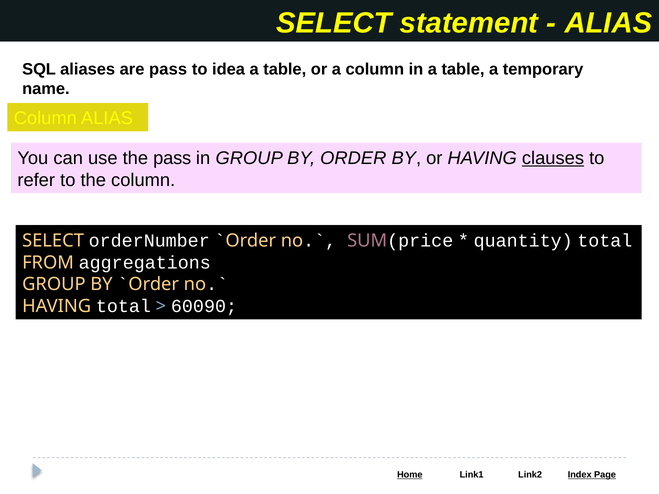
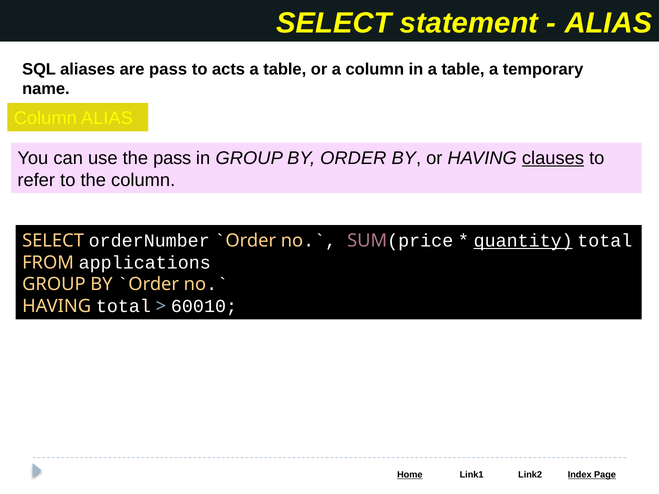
idea: idea -> acts (229, 69)
quantity underline: none -> present (523, 241)
aggregations: aggregations -> applications (145, 263)
60090: 60090 -> 60010 (204, 307)
